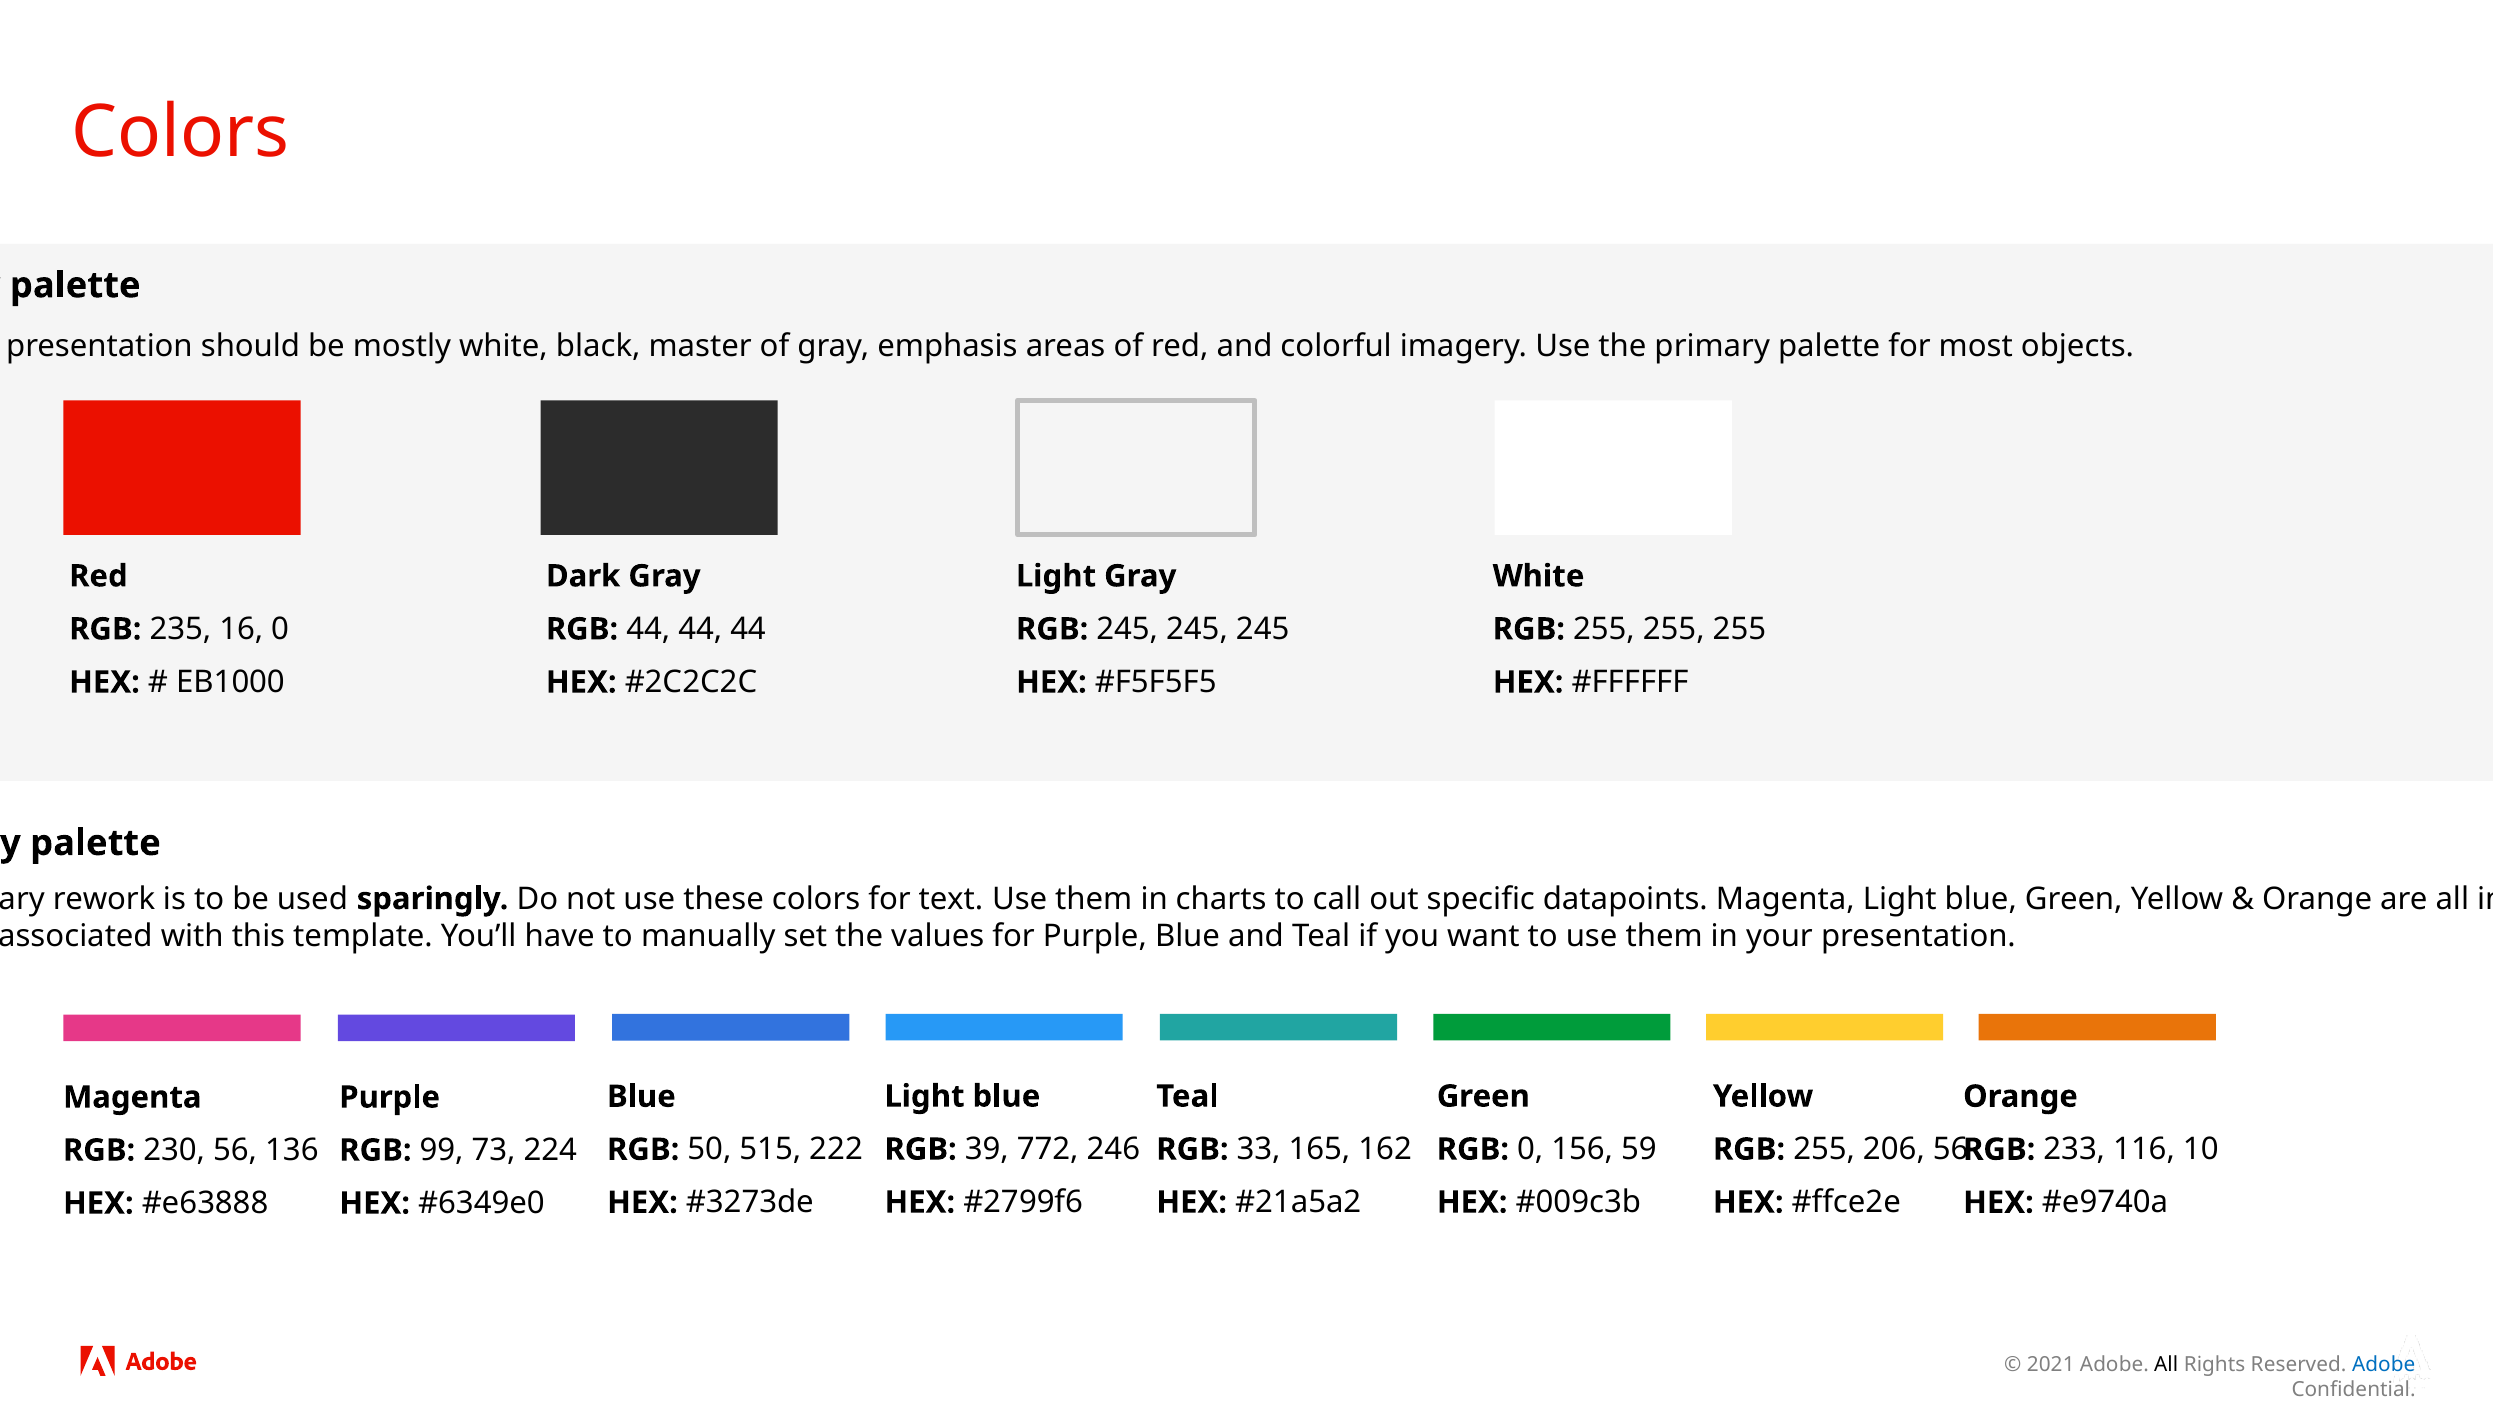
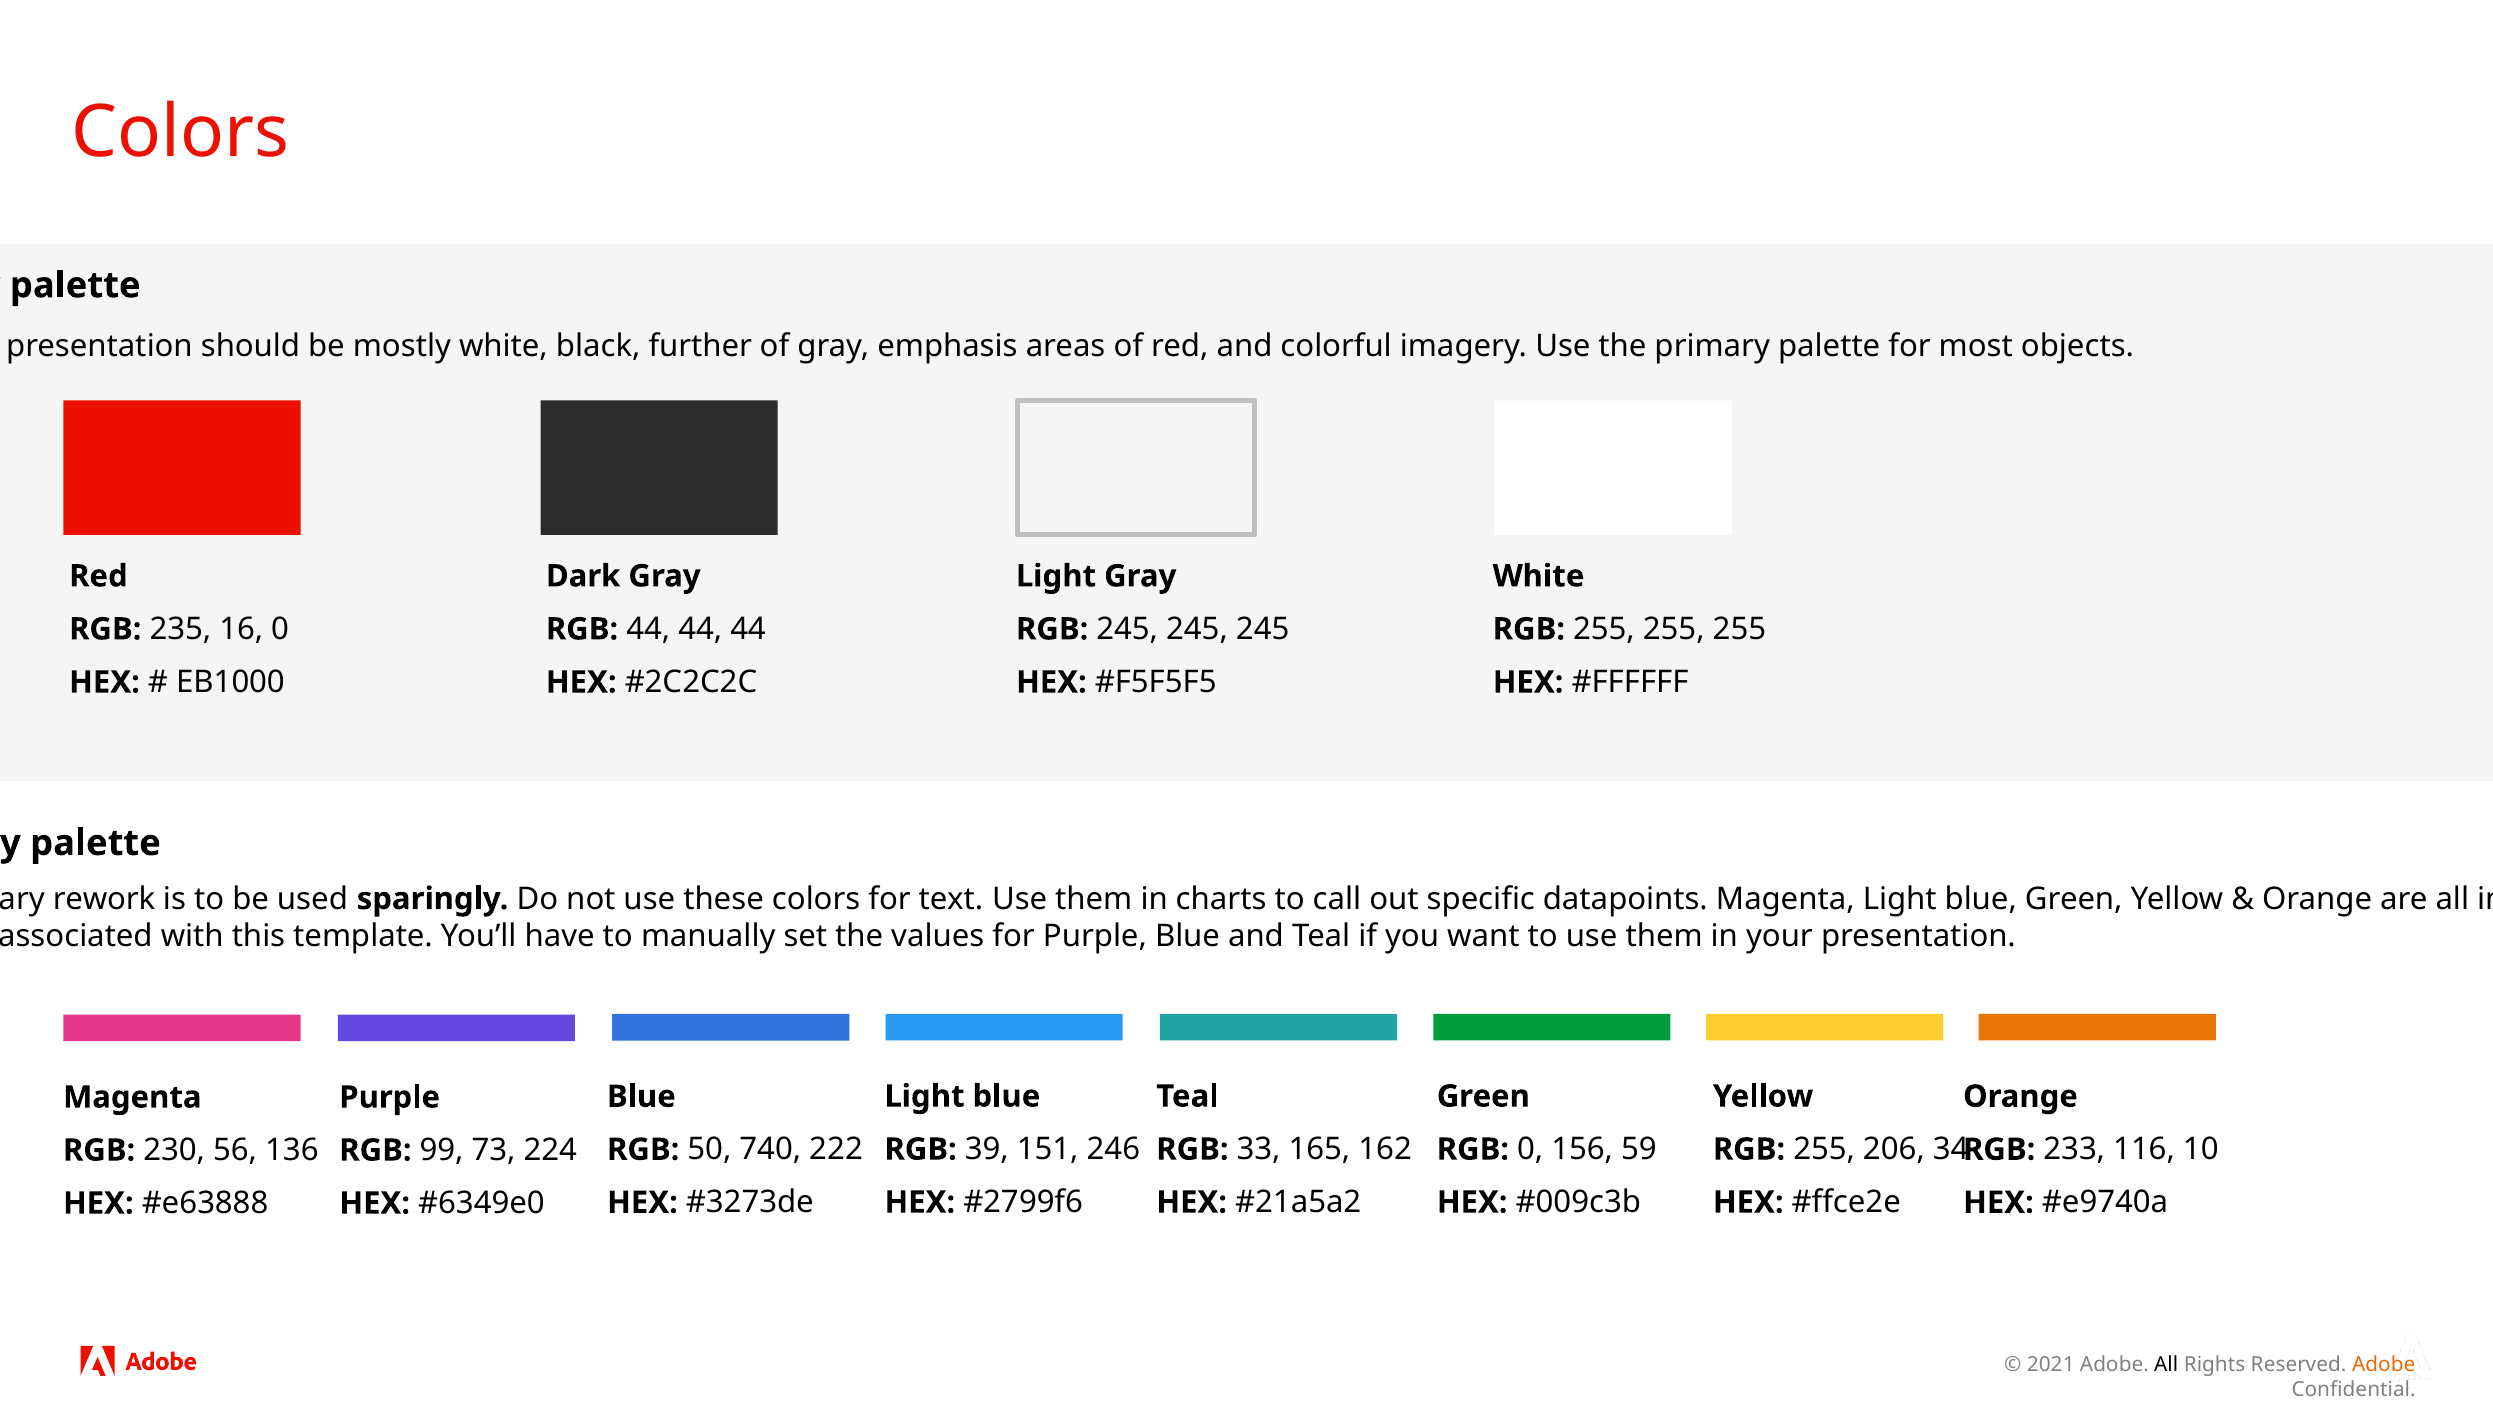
master: master -> further (700, 346)
772: 772 -> 151 (1048, 1149)
206 56: 56 -> 34 (1951, 1149)
515: 515 -> 740 (770, 1149)
Adobe colour: blue -> orange (2384, 1365)
